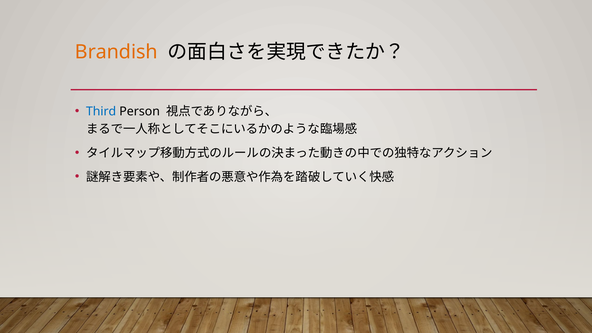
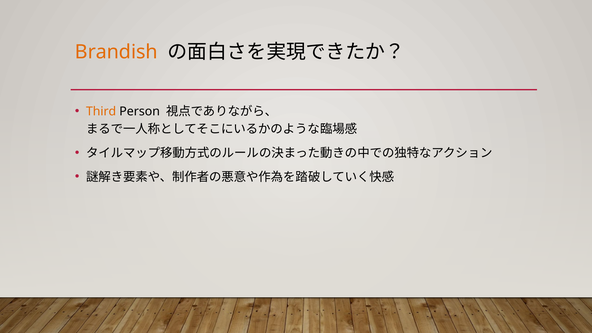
Third colour: blue -> orange (101, 111)
